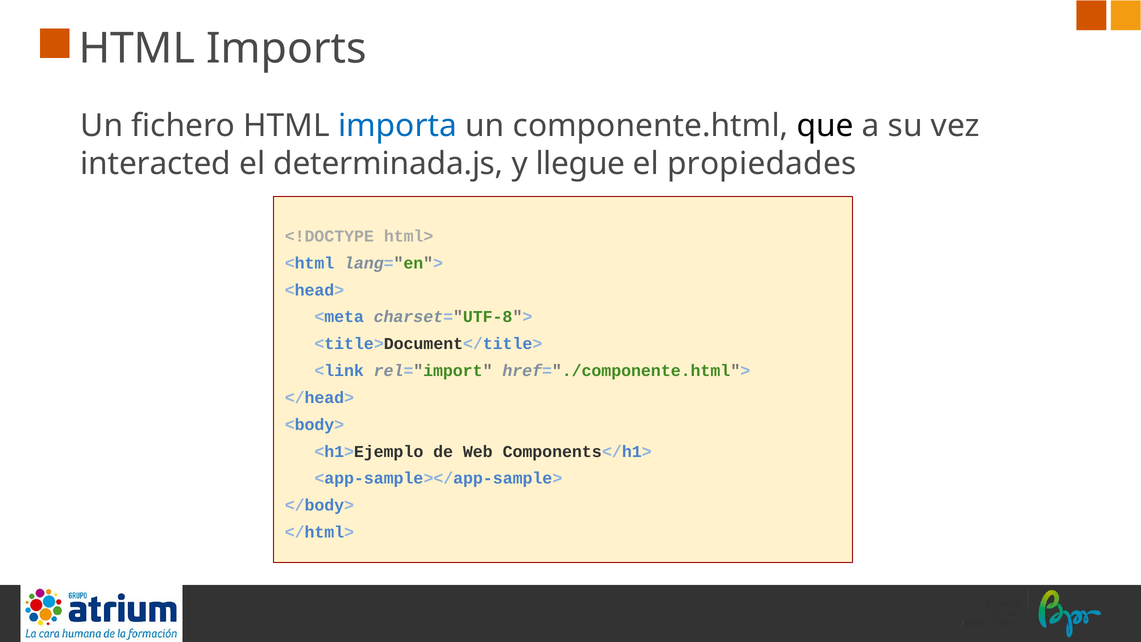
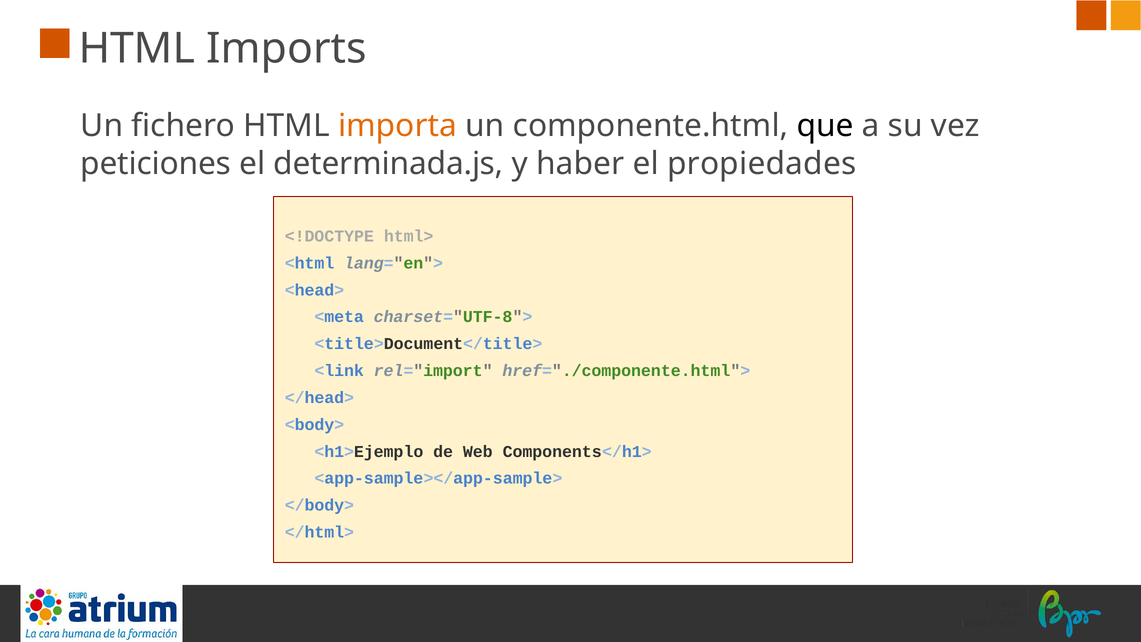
importa colour: blue -> orange (398, 126)
interacted: interacted -> peticiones (156, 164)
llegue: llegue -> haber (580, 164)
